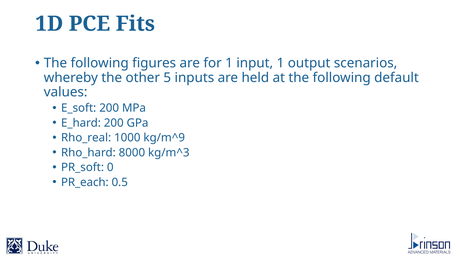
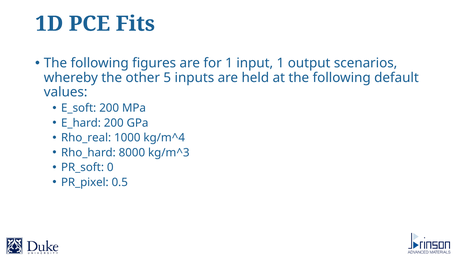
kg/m^9: kg/m^9 -> kg/m^4 (164, 138)
PR_each: PR_each -> PR_pixel (85, 182)
